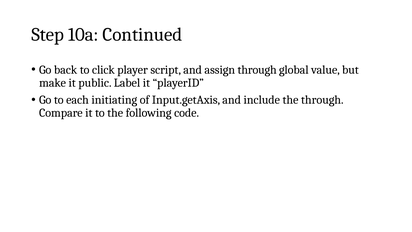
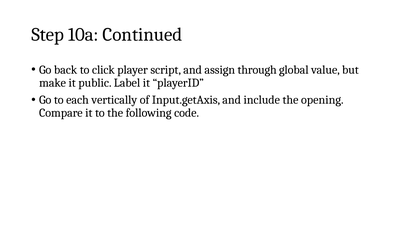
initiating: initiating -> vertically (114, 100)
the through: through -> opening (322, 100)
